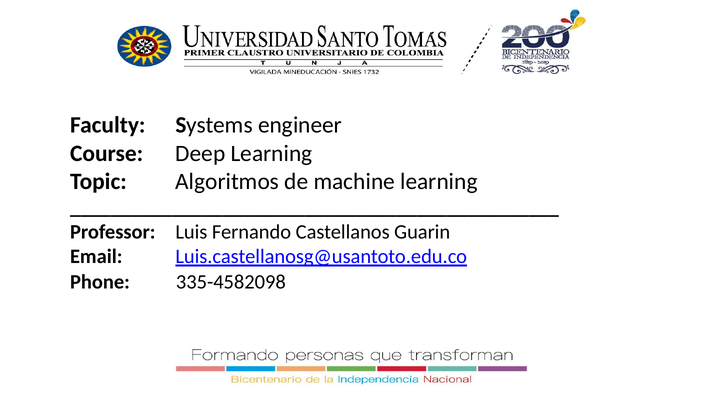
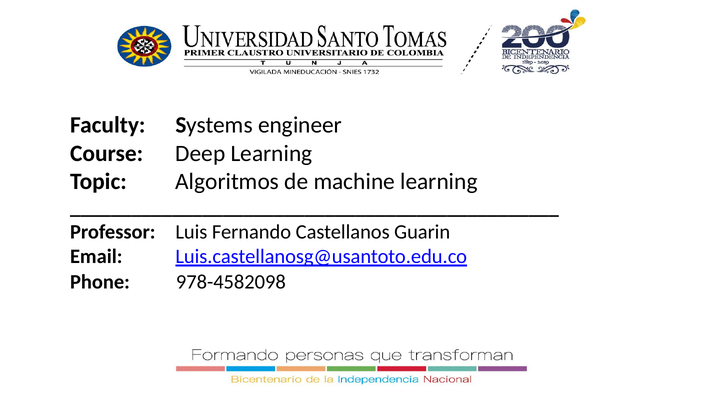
335-4582098: 335-4582098 -> 978-4582098 (231, 282)
